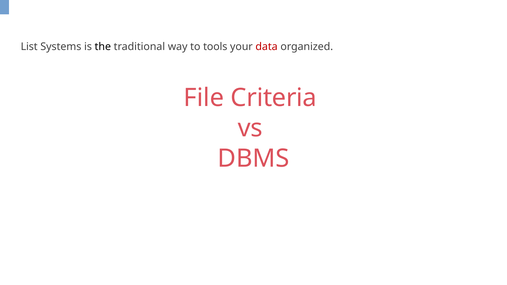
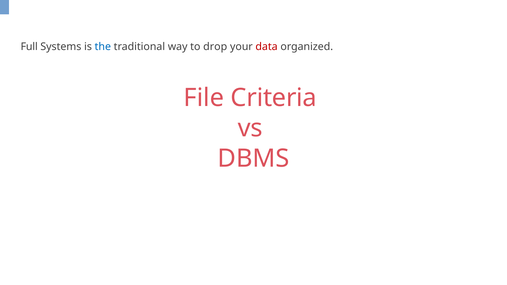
List: List -> Full (29, 47)
the colour: black -> blue (103, 47)
tools: tools -> drop (215, 47)
